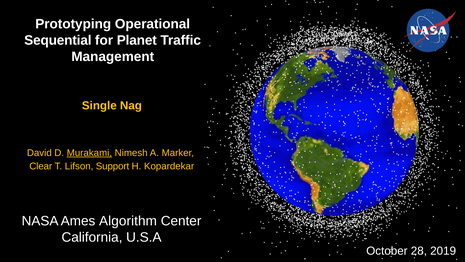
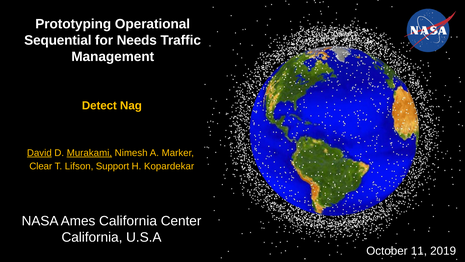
Planet: Planet -> Needs (137, 40)
Single: Single -> Detect (99, 105)
David underline: none -> present (39, 153)
Ames Algorithm: Algorithm -> California (128, 221)
28: 28 -> 11 (419, 251)
